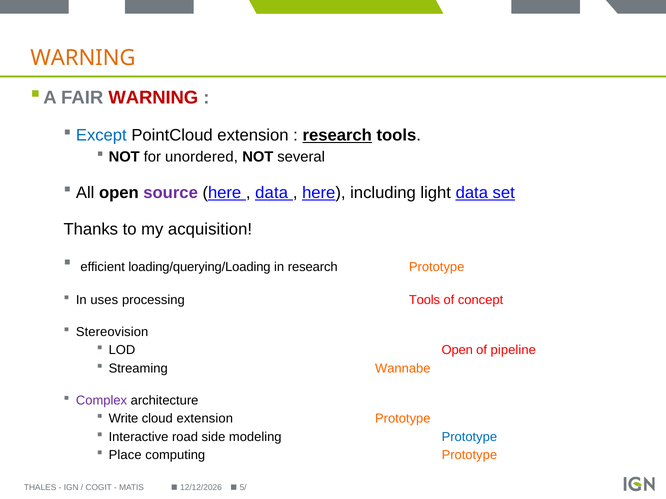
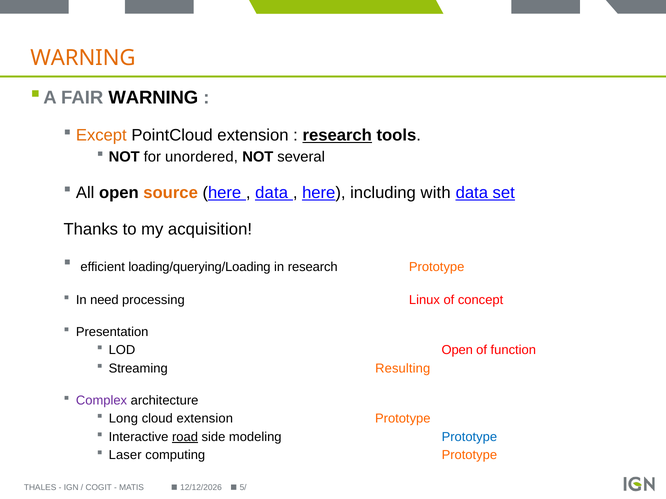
WARNING colour: red -> black (153, 98)
Except colour: blue -> orange (101, 135)
source colour: purple -> orange (171, 193)
light: light -> with (436, 193)
uses: uses -> need (104, 300)
processing Tools: Tools -> Linux (424, 300)
Stereovision: Stereovision -> Presentation (112, 332)
pipeline: pipeline -> function (513, 351)
Wannabe: Wannabe -> Resulting (403, 369)
Write: Write -> Long (123, 419)
road underline: none -> present (185, 437)
Place: Place -> Laser (125, 455)
